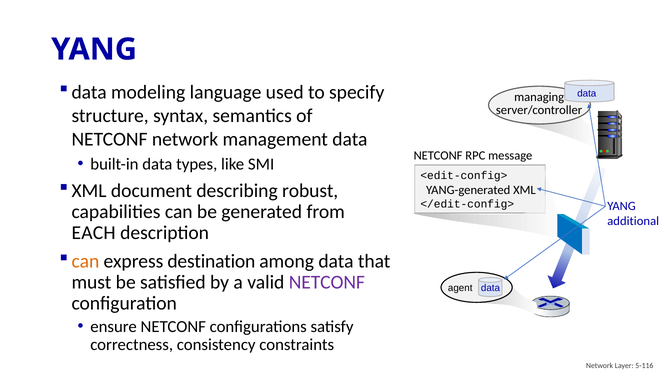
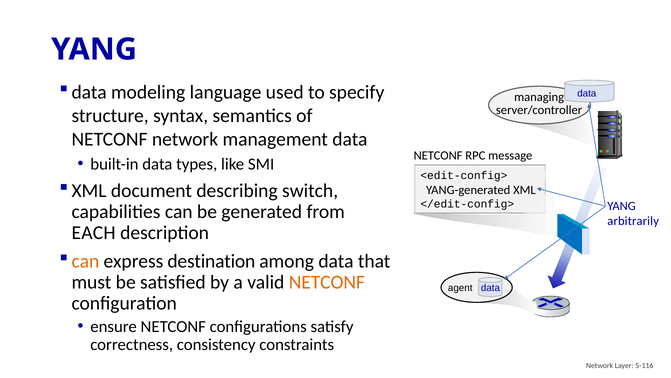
robust: robust -> switch (310, 190)
additional: additional -> arbitrarily (633, 221)
NETCONF colour: purple -> orange (327, 282)
